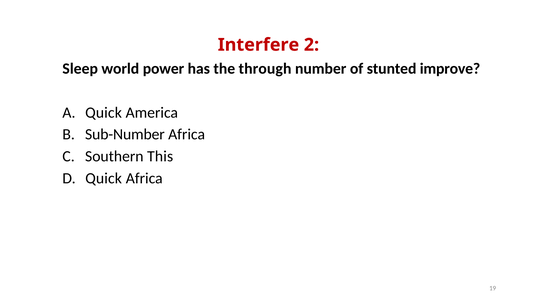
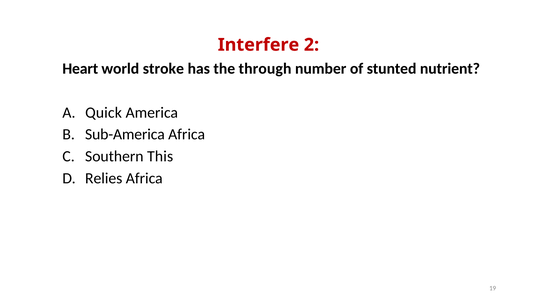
Sleep: Sleep -> Heart (80, 69)
power: power -> stroke (163, 69)
improve: improve -> nutrient (450, 69)
Sub-Number: Sub-Number -> Sub-America (125, 134)
Quick: Quick -> Relies (104, 178)
